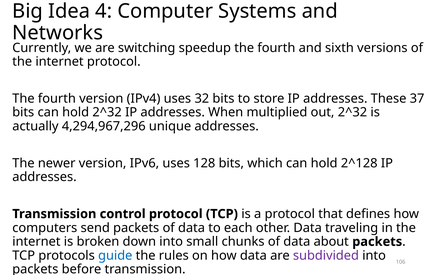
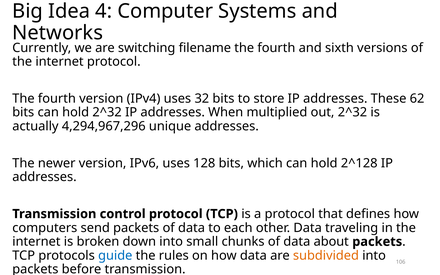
speedup: speedup -> filename (205, 48)
37: 37 -> 62 (417, 99)
subdivided colour: purple -> orange (326, 256)
